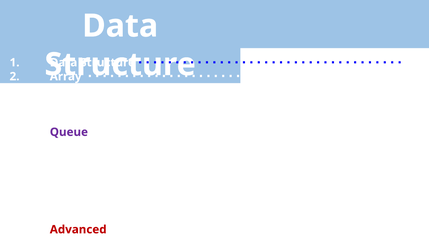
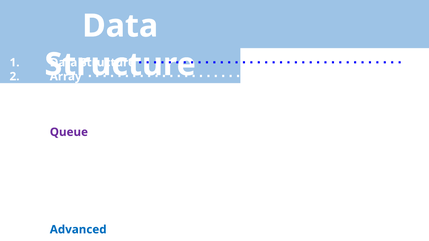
Advanced colour: red -> blue (78, 230)
